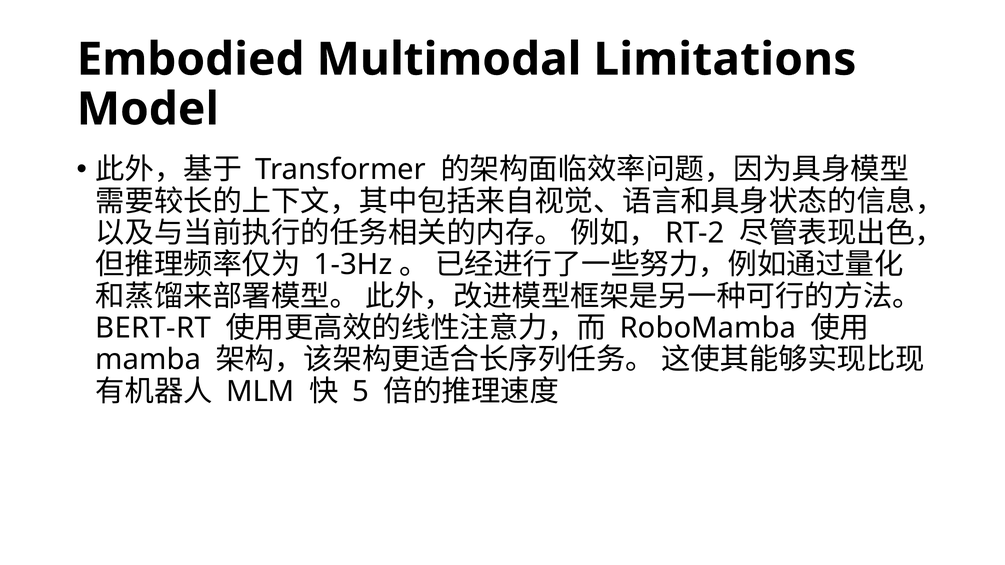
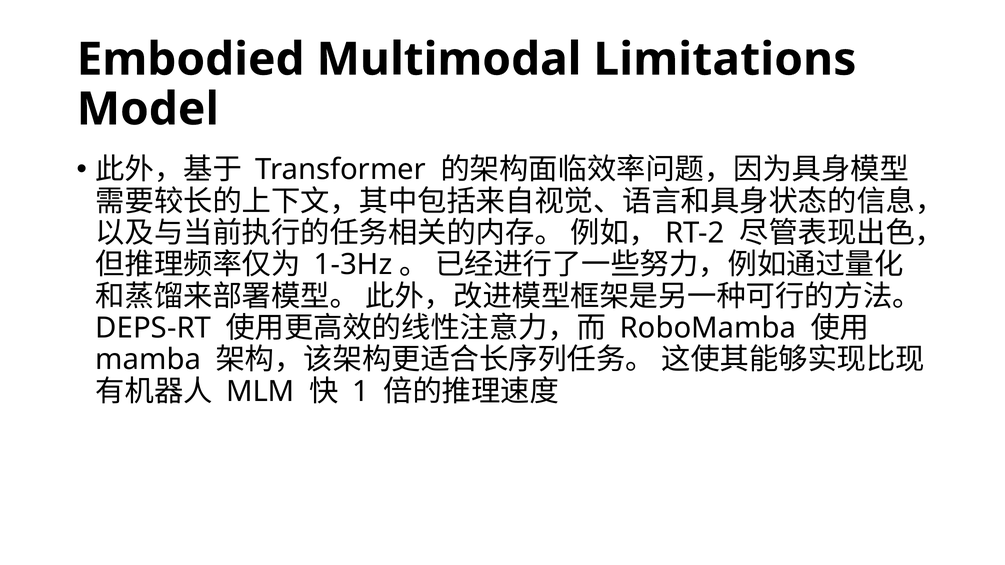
BERT-RT: BERT-RT -> DEPS-RT (153, 328)
5: 5 -> 1 (360, 392)
